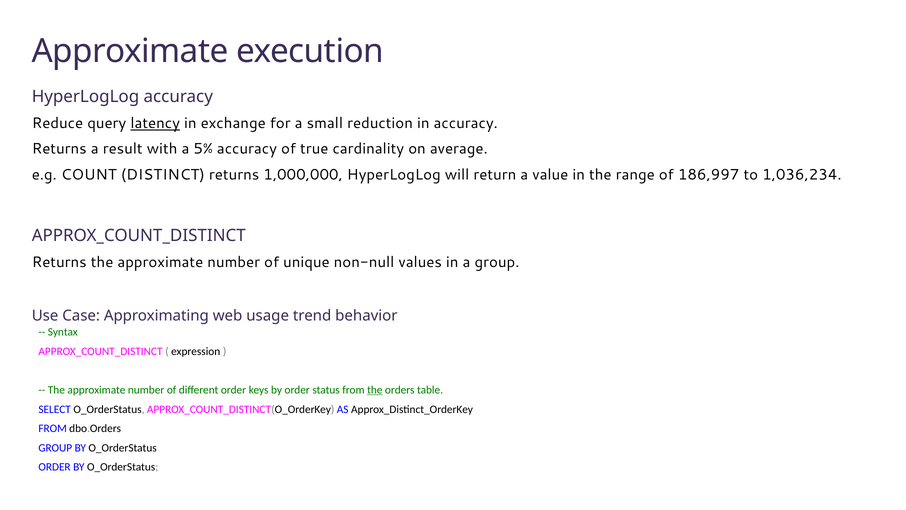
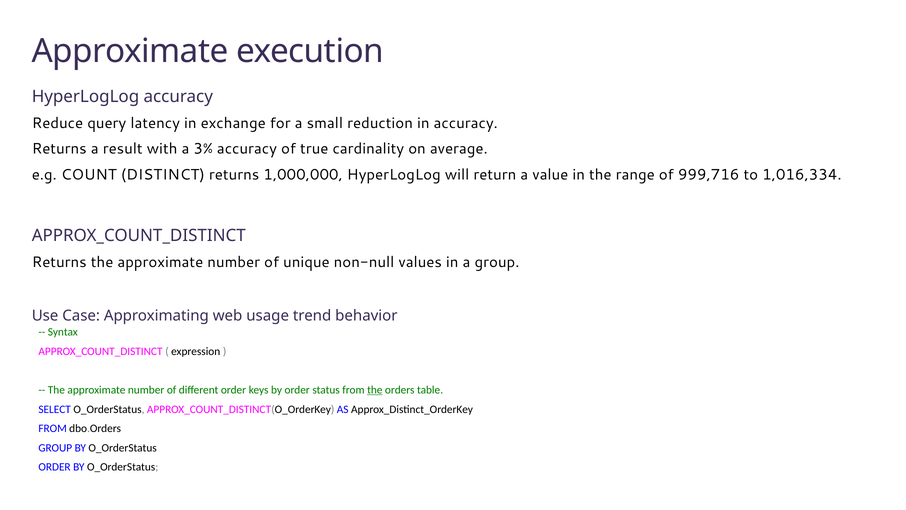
latency underline: present -> none (155, 123)
5%: 5% -> 3% (203, 149)
186,997: 186,997 -> 999,716 (709, 174)
1,036,234: 1,036,234 -> 1,016,334 (802, 174)
